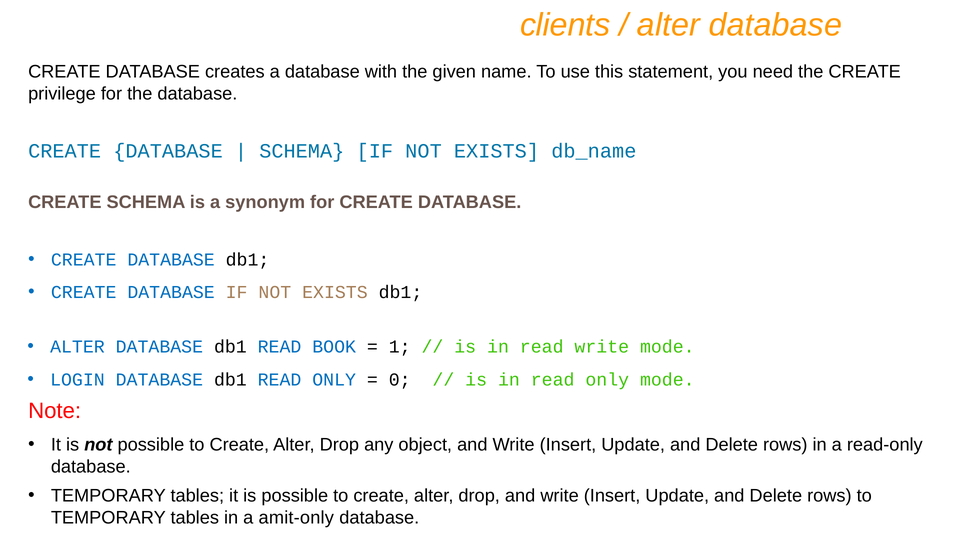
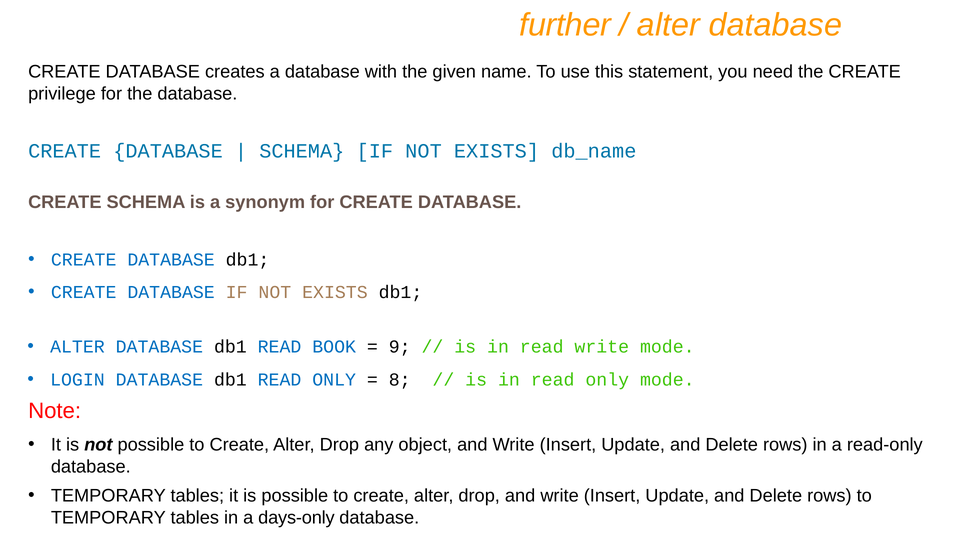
clients: clients -> further (565, 25)
1: 1 -> 9 (400, 347)
0: 0 -> 8 (400, 380)
amit-only: amit-only -> days-only (296, 518)
